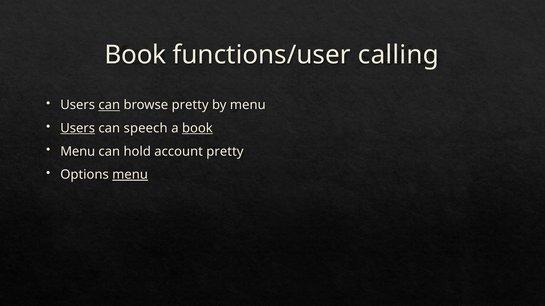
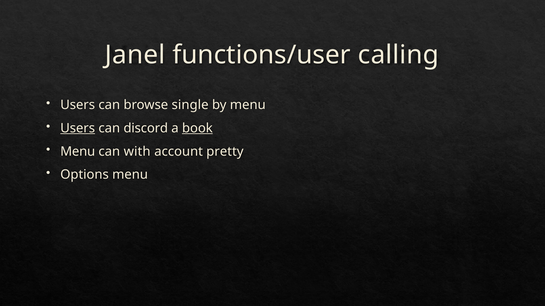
Book: Book -> Janel (135, 55)
can underline: present -> none (109, 105)
browse pretty: pretty -> single (190, 105)
speech: speech -> discord (146, 128)
hold: hold -> with (137, 152)
menu underline: present -> none (130, 175)
